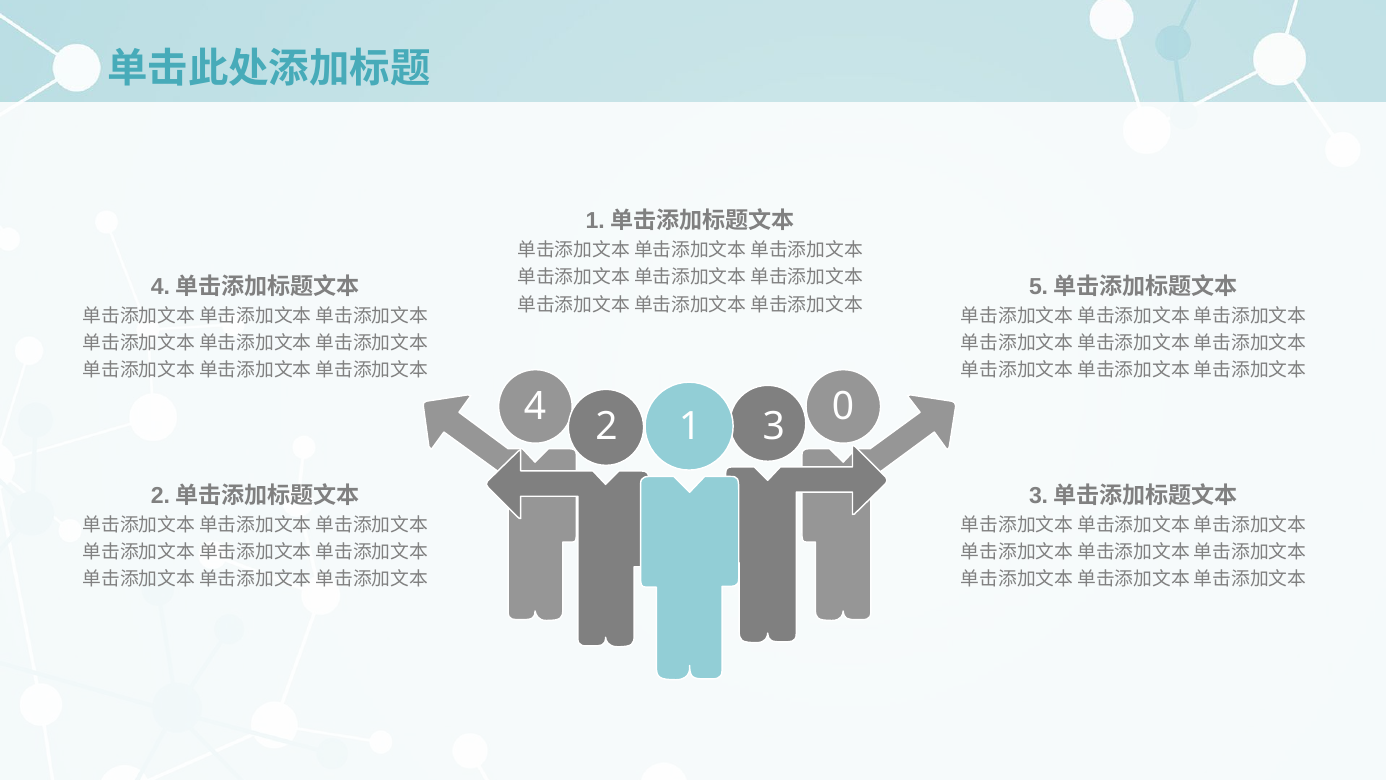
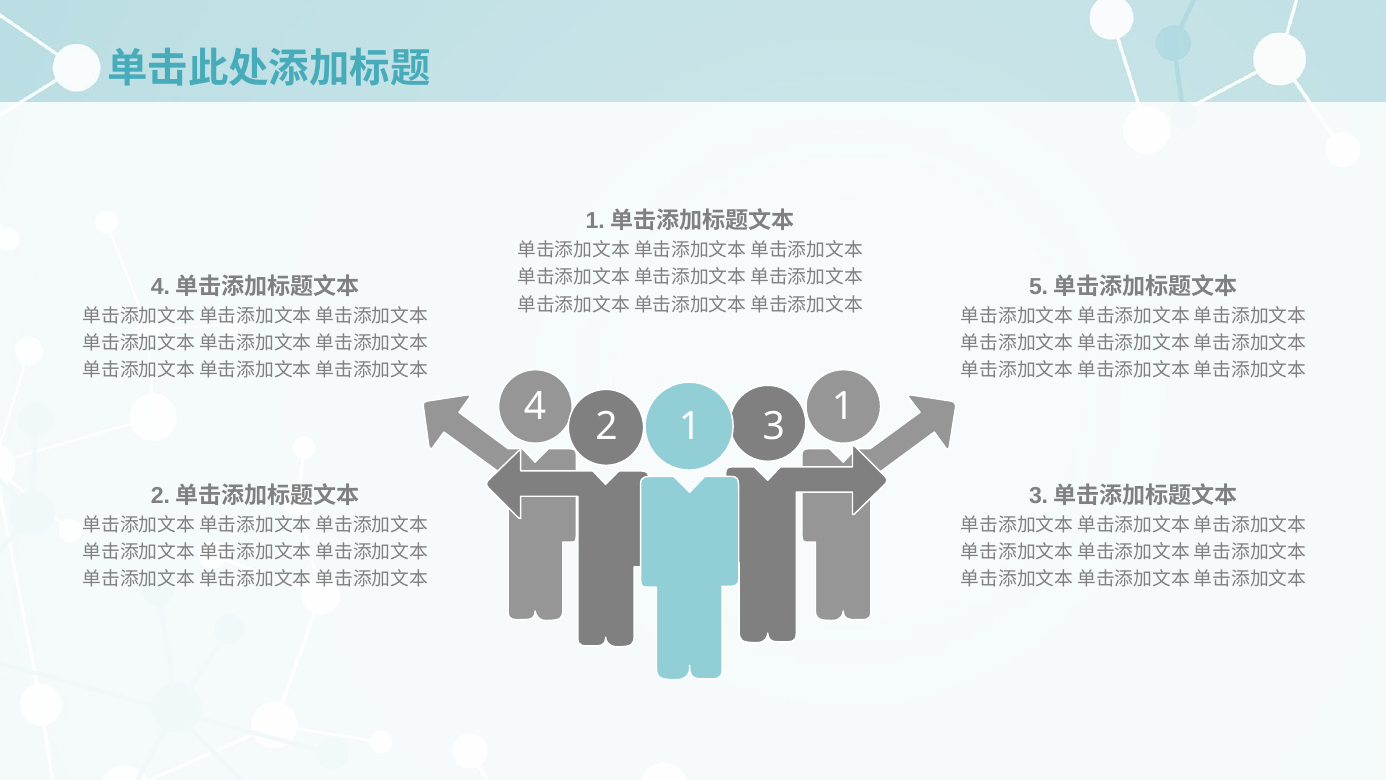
4 0: 0 -> 1 (843, 406)
